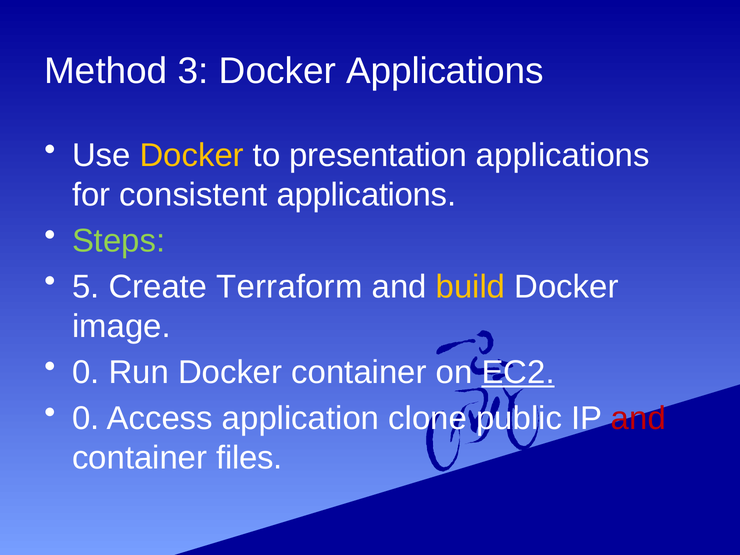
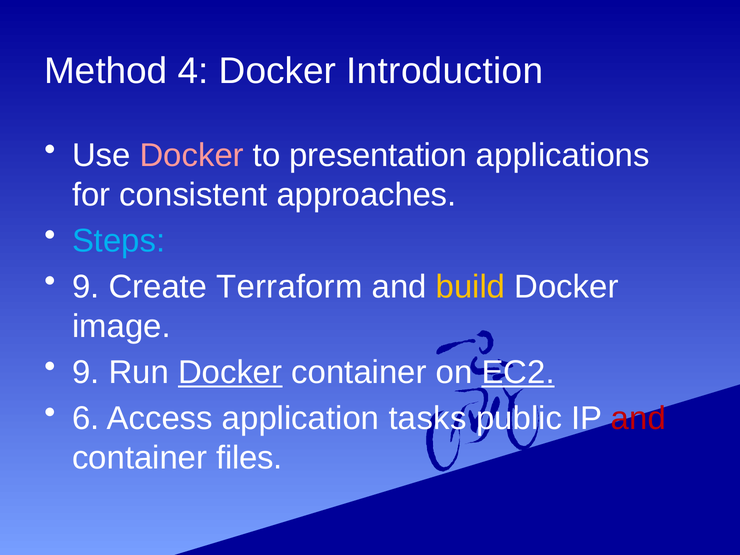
3: 3 -> 4 (193, 71)
Docker Applications: Applications -> Introduction (445, 71)
Docker colour: yellow -> pink (192, 155)
consistent applications: applications -> approaches (366, 195)
Steps colour: light green -> light blue (119, 241)
5: 5 -> 9 (86, 287)
0: 0 -> 9 (86, 372)
Docker underline: none -> present (230, 372)
0: 0 -> 6 (86, 418)
clone: clone -> tasks (428, 418)
